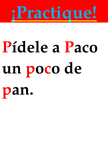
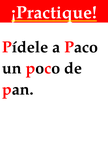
¡Practique colour: light blue -> white (54, 12)
